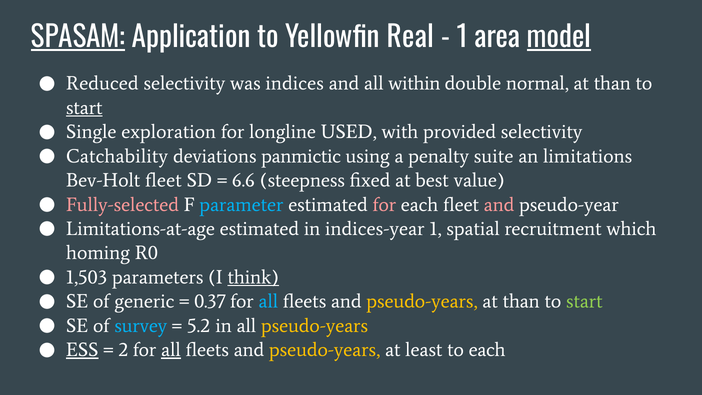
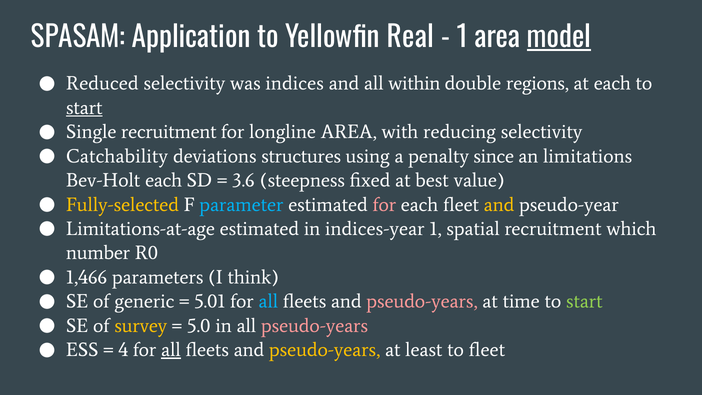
SPASAM underline: present -> none (78, 37)
normal: normal -> regions (538, 83)
than: than -> each (612, 83)
Single exploration: exploration -> recruitment (169, 132)
longline USED: USED -> AREA (349, 132)
provided: provided -> reducing (460, 132)
panmictic: panmictic -> structures (301, 156)
suite: suite -> since (494, 156)
Bev-Holt fleet: fleet -> each (164, 180)
6.6: 6.6 -> 3.6 (243, 180)
Fully-selected colour: pink -> yellow (122, 205)
and colour: pink -> yellow (499, 205)
homing: homing -> number (98, 253)
1,503: 1,503 -> 1,466 (87, 277)
think underline: present -> none (253, 277)
0.37: 0.37 -> 5.01 (210, 301)
pseudo-years colour: yellow -> pink (422, 301)
than: than -> time (521, 301)
survey colour: light blue -> yellow (141, 326)
5.2: 5.2 -> 5.0 (199, 326)
pseudo-years colour: yellow -> pink (315, 326)
ESS underline: present -> none (82, 350)
2: 2 -> 4 (123, 350)
to each: each -> fleet (487, 350)
